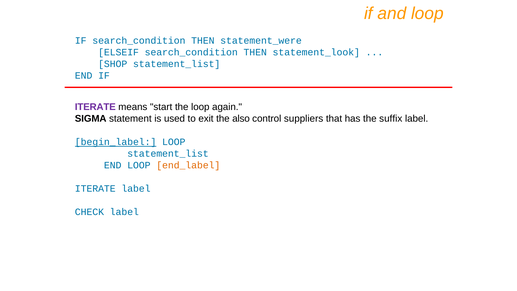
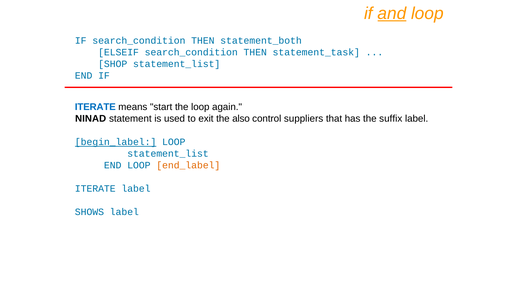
and underline: none -> present (392, 13)
statement_were: statement_were -> statement_both (261, 41)
statement_look: statement_look -> statement_task (316, 52)
ITERATE colour: purple -> blue (95, 107)
SIGMA: SIGMA -> NINAD (91, 119)
CHECK: CHECK -> SHOWS (89, 212)
